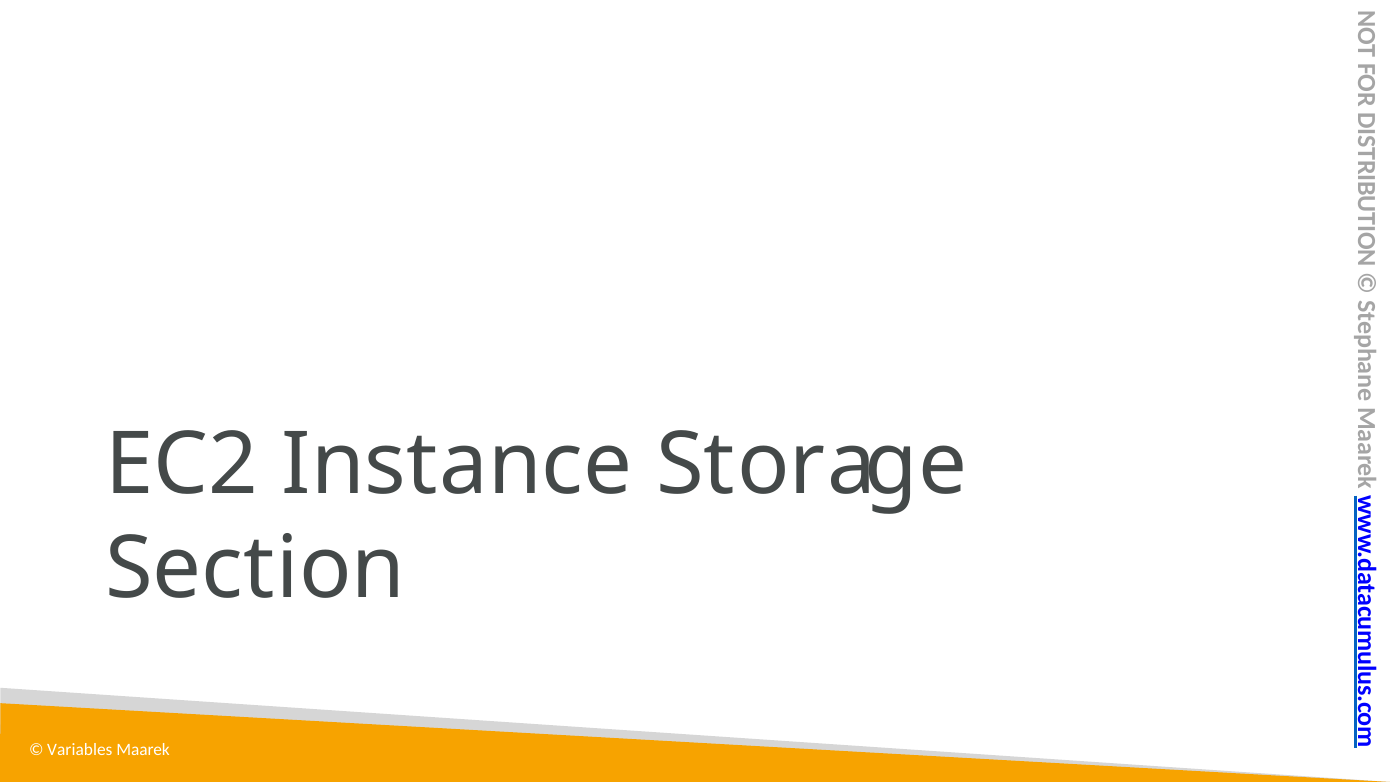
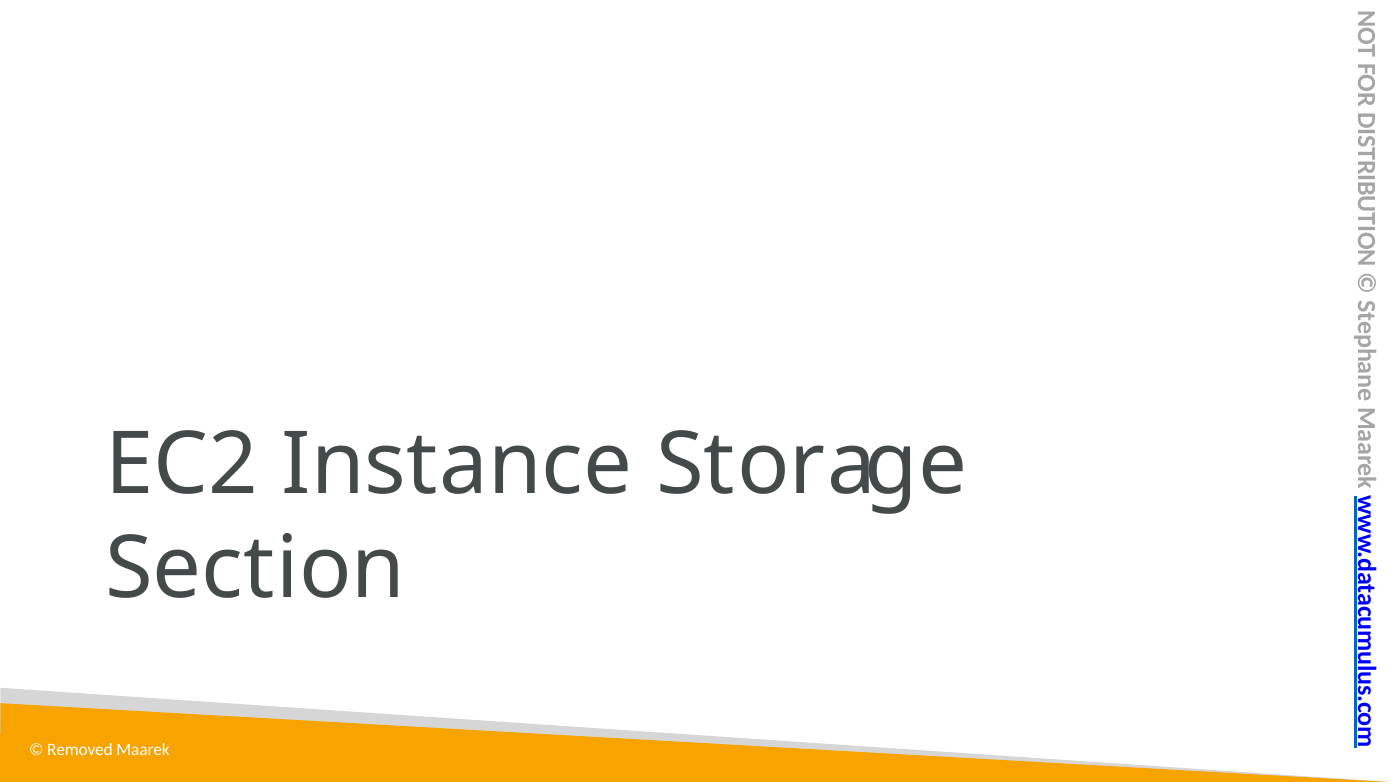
Variables: Variables -> Removed (80, 750)
